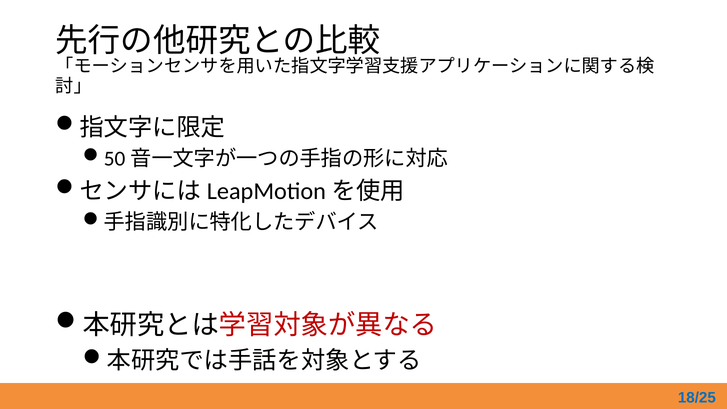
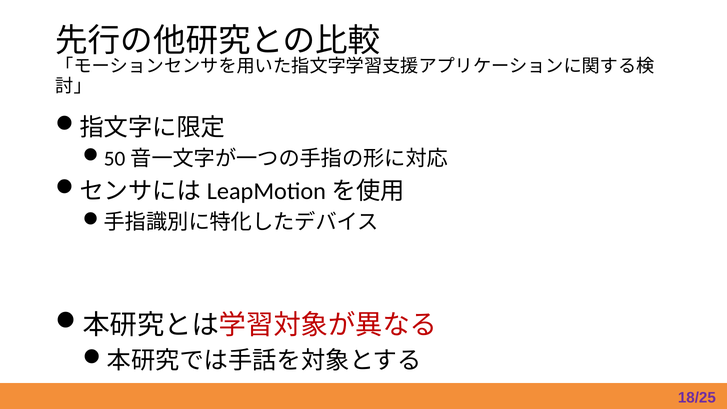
18/25 colour: blue -> purple (697, 398)
